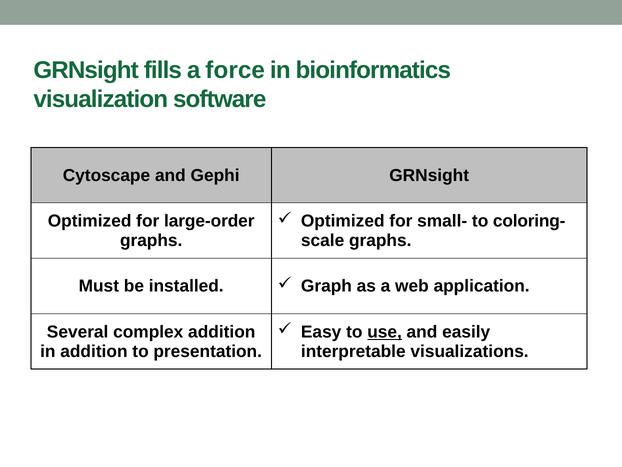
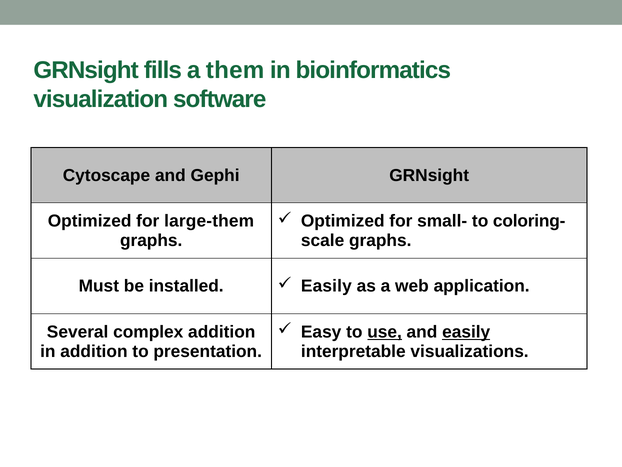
force: force -> them (235, 70)
large-order: large-order -> large-them (209, 221)
Graph: Graph -> Easily (326, 286)
easily underline: none -> present (466, 332)
